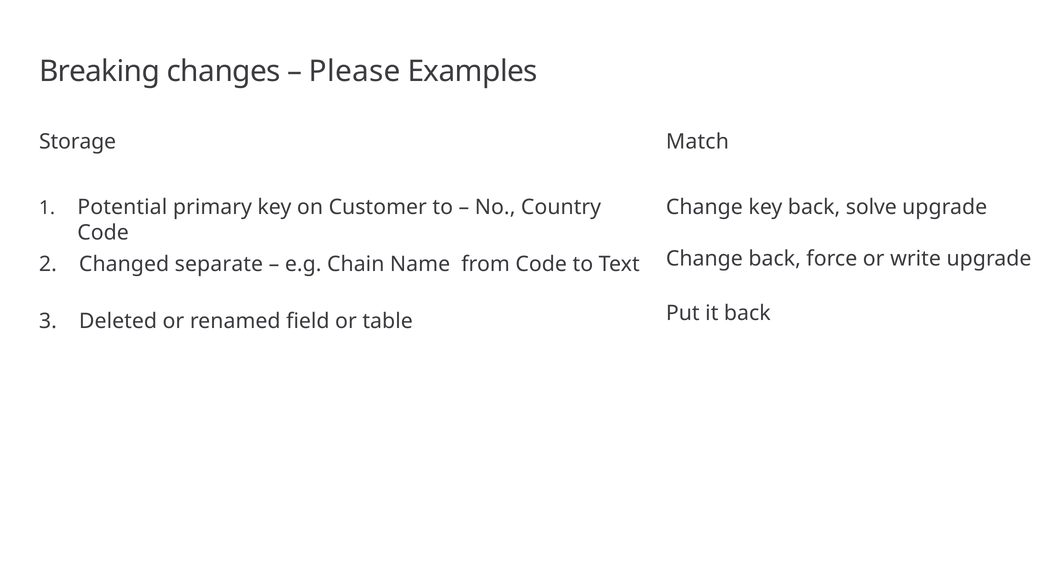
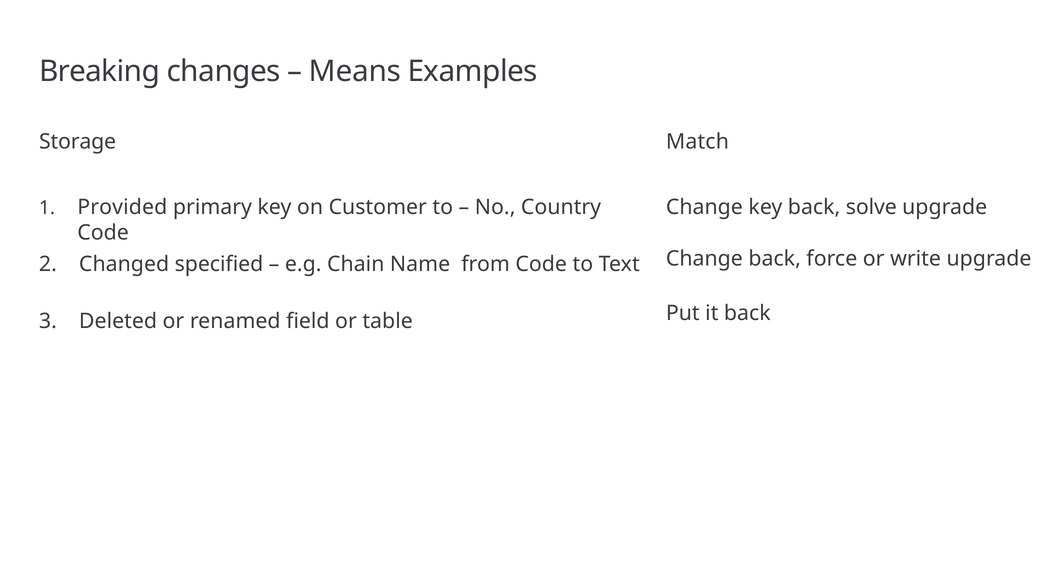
Please: Please -> Means (355, 71)
Potential: Potential -> Provided (122, 207)
separate: separate -> specified (219, 264)
